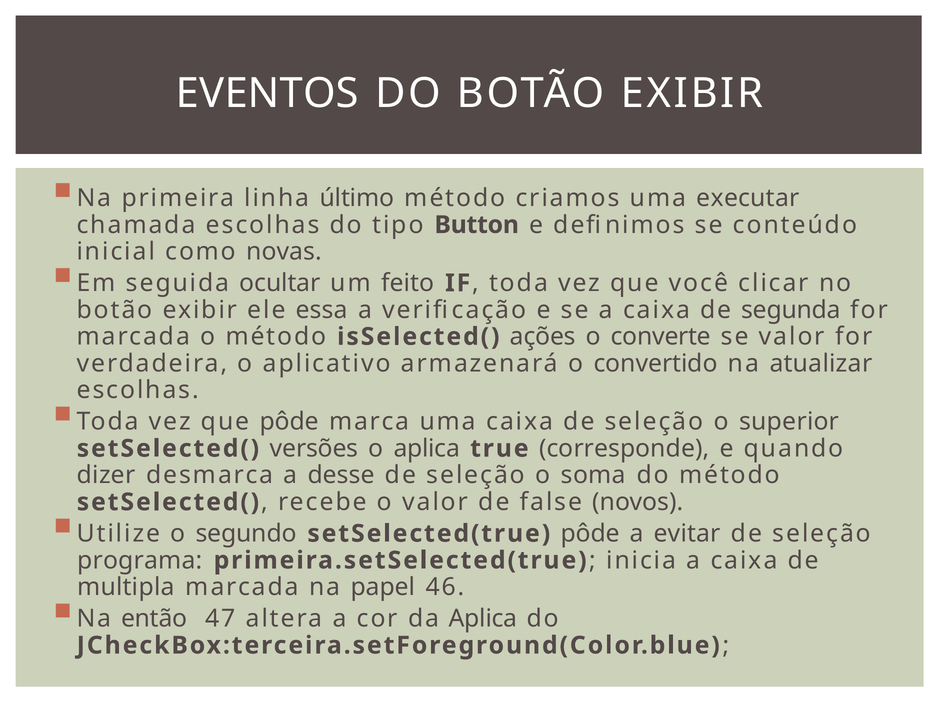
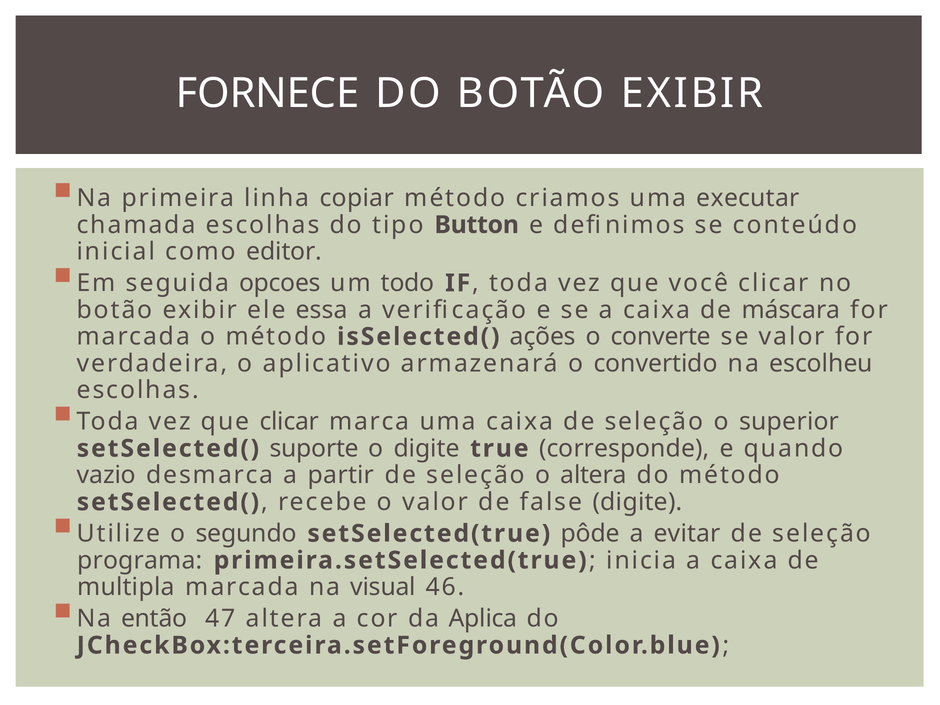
EVENTOS: EVENTOS -> FORNECE (268, 94)
último: último -> copiar (357, 198)
novas: novas -> editor (284, 252)
ocultar: ocultar -> opcoes (280, 283)
feito: feito -> todo (408, 283)
segunda: segunda -> máscara (791, 310)
atualizar: atualizar -> escolheu (821, 363)
que pôde: pôde -> clicar (289, 422)
versões: versões -> suporte (314, 448)
o aplica: aplica -> digite (427, 448)
dizer: dizer -> vazio (106, 475)
desse: desse -> partir (341, 475)
o soma: soma -> altera (594, 475)
false novos: novos -> digite (638, 502)
papel: papel -> visual (383, 587)
